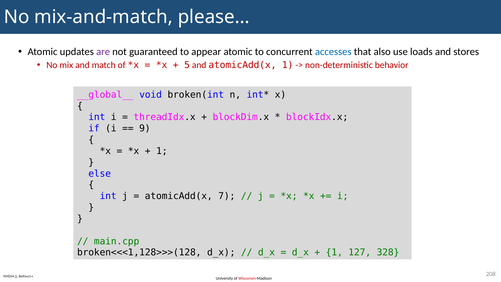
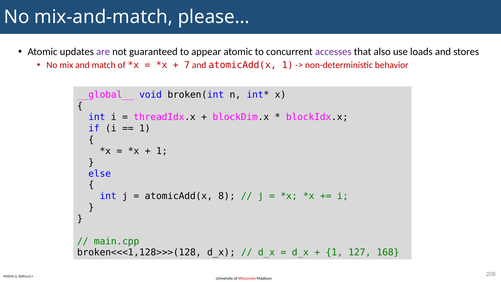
accesses colour: blue -> purple (333, 52)
5: 5 -> 7 (187, 65)
9: 9 -> 1 (145, 128)
7: 7 -> 8 (227, 196)
328: 328 -> 168 (388, 252)
